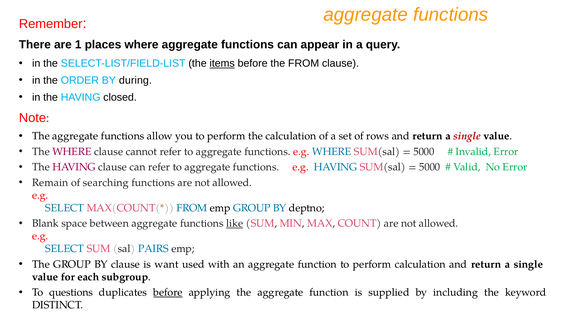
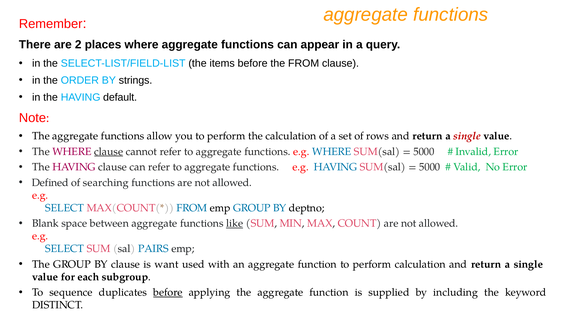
1: 1 -> 2 (78, 44)
items underline: present -> none (222, 63)
during: during -> strings (136, 80)
closed: closed -> default (120, 97)
clause underline: none -> present (109, 151)
Remain: Remain -> Defined (50, 182)
questions: questions -> sequence (71, 292)
